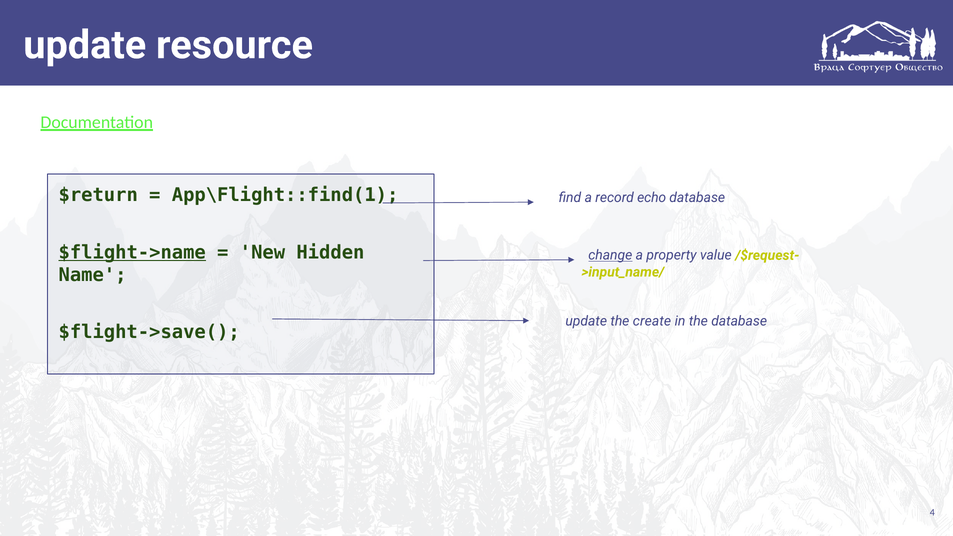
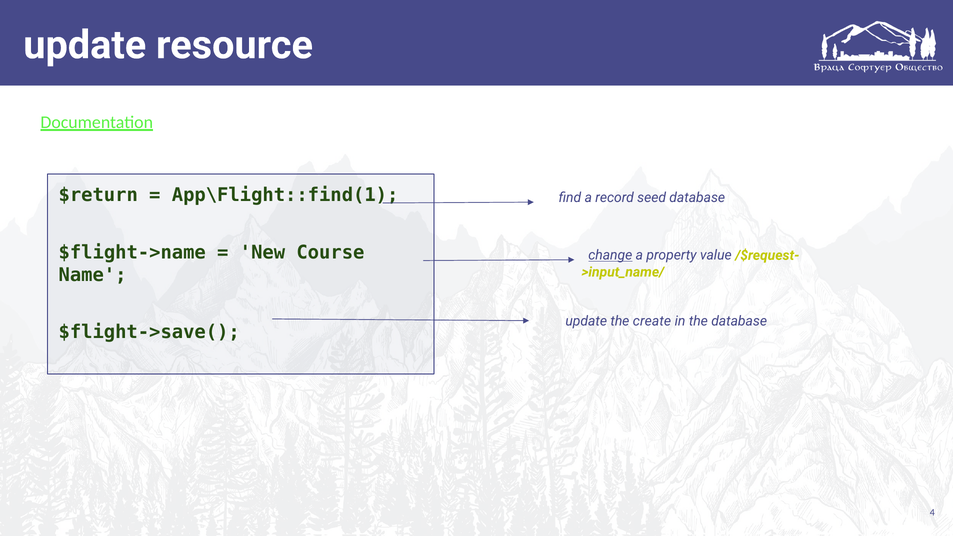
echo: echo -> seed (652, 198)
$flight->name underline: present -> none (132, 252)
Hidden: Hidden -> Course (330, 252)
